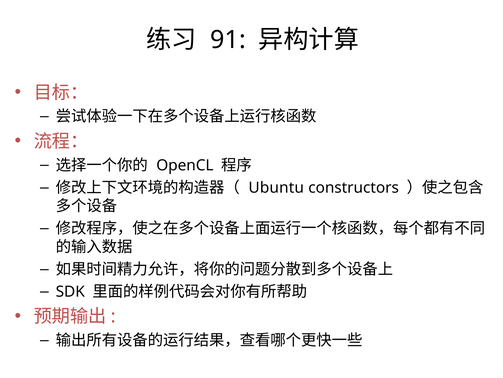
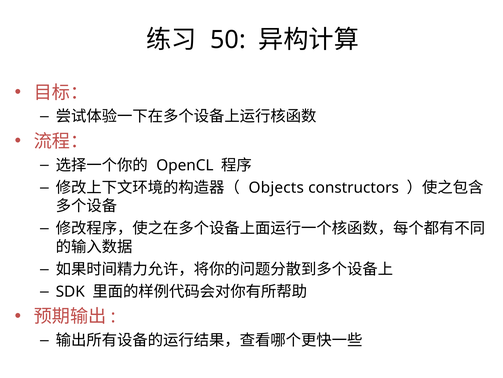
91: 91 -> 50 (228, 40)
Ubuntu: Ubuntu -> Objects (276, 187)
